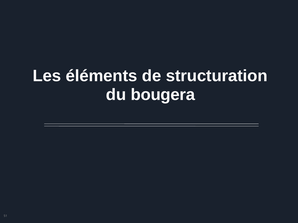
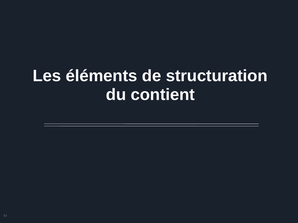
bougera: bougera -> contient (163, 95)
